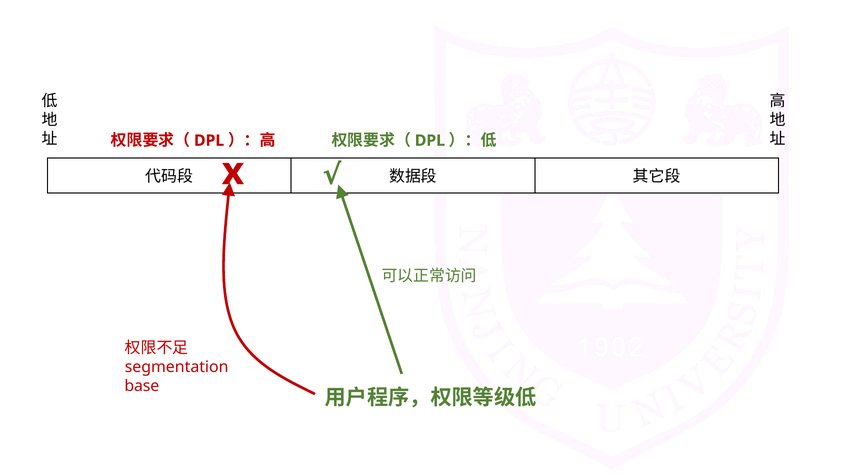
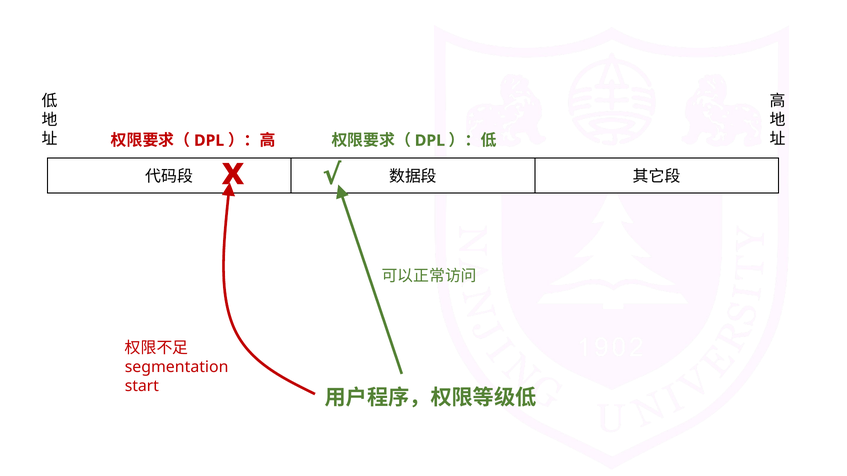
base: base -> start (142, 386)
